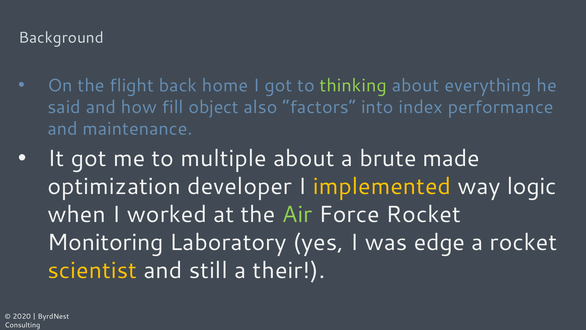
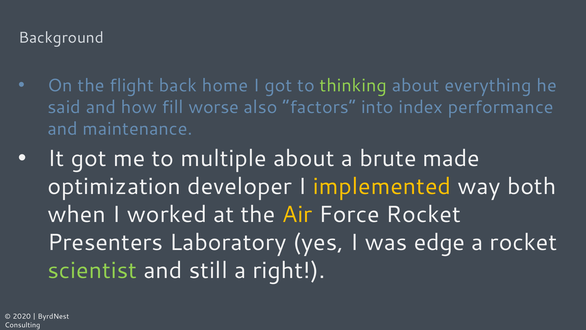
object: object -> worse (214, 107)
logic: logic -> both (532, 186)
Air colour: light green -> yellow (297, 214)
Monitoring: Monitoring -> Presenters (105, 242)
scientist colour: yellow -> light green (92, 270)
their: their -> right (289, 270)
